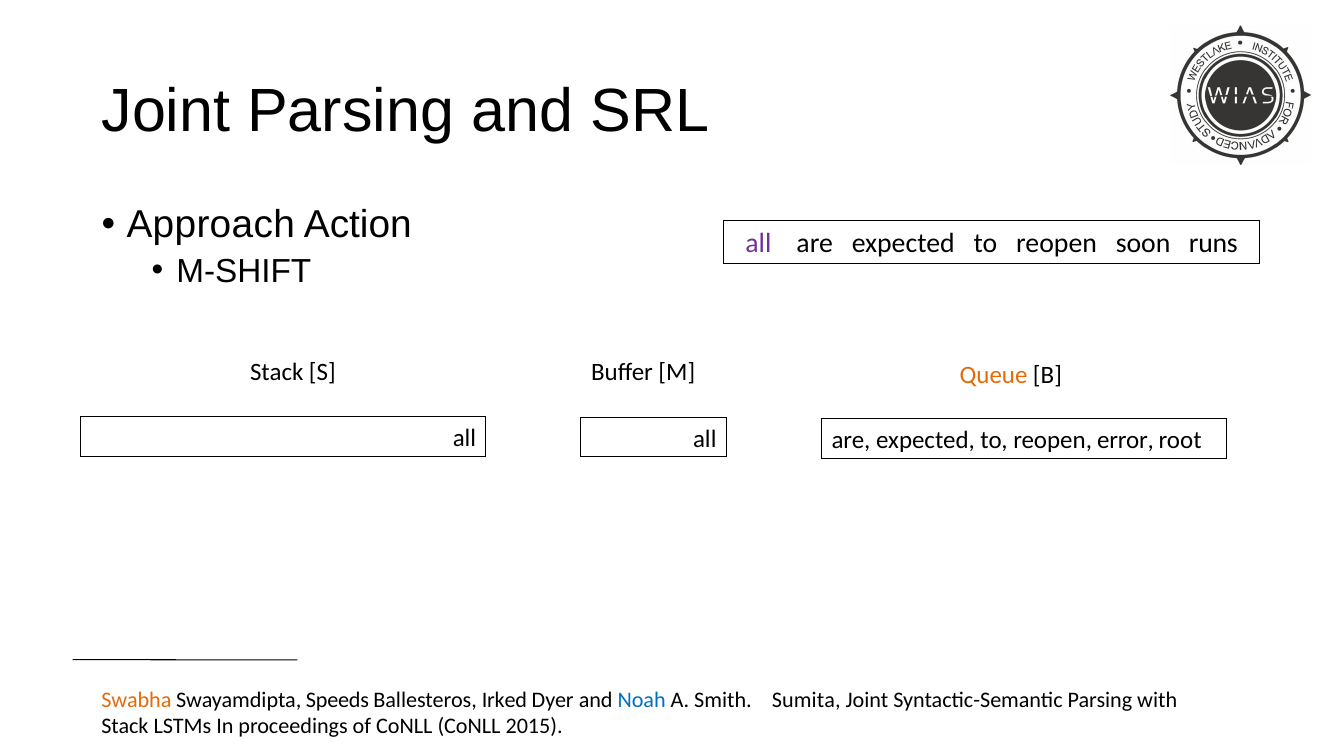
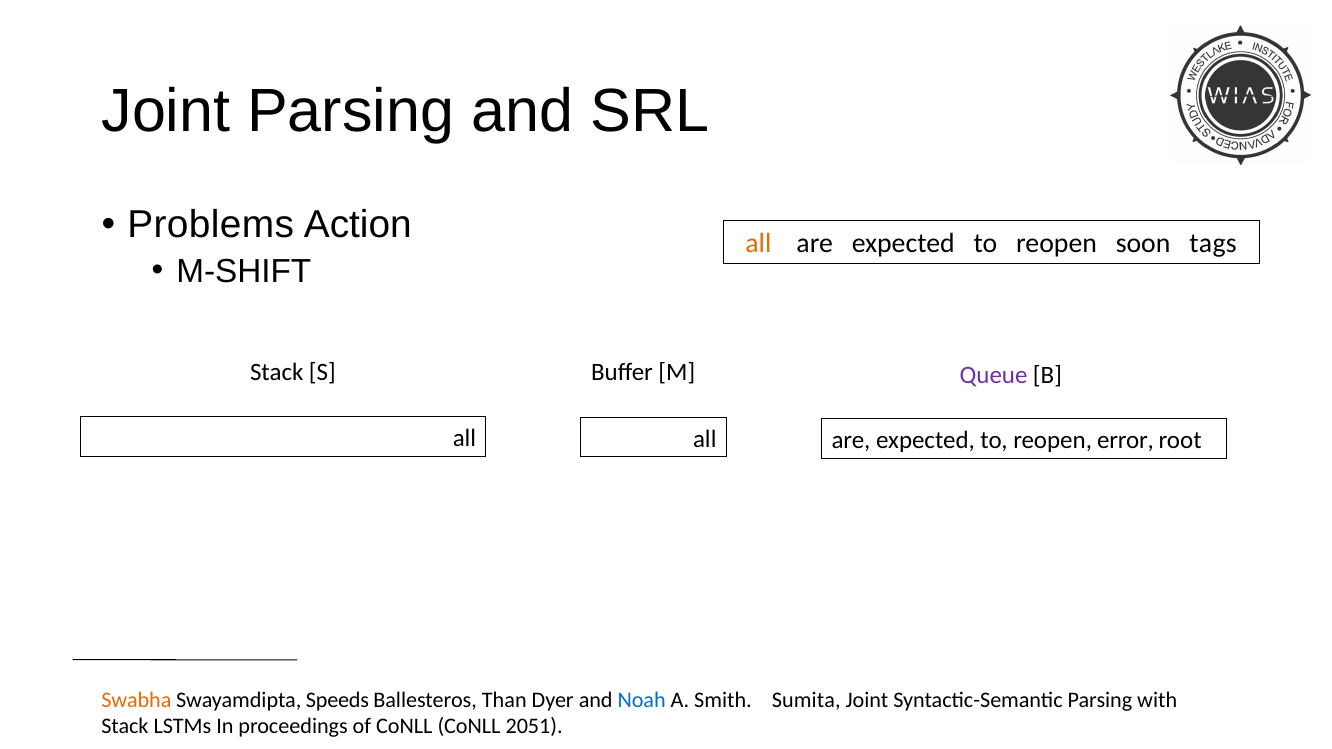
Approach: Approach -> Problems (211, 225)
all colour: purple -> orange (758, 244)
runs: runs -> tags (1213, 244)
Queue colour: orange -> purple (994, 375)
Irked: Irked -> Than (504, 700)
2015: 2015 -> 2051 (534, 727)
